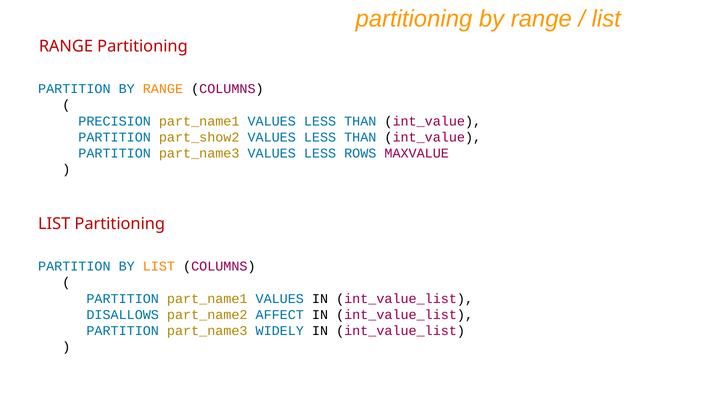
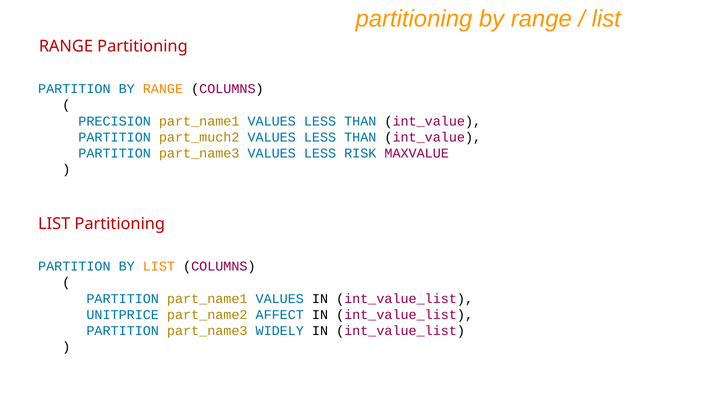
part_show2: part_show2 -> part_much2 (199, 137)
ROWS: ROWS -> RISK (360, 153)
DISALLOWS: DISALLOWS -> UNITPRICE (123, 315)
